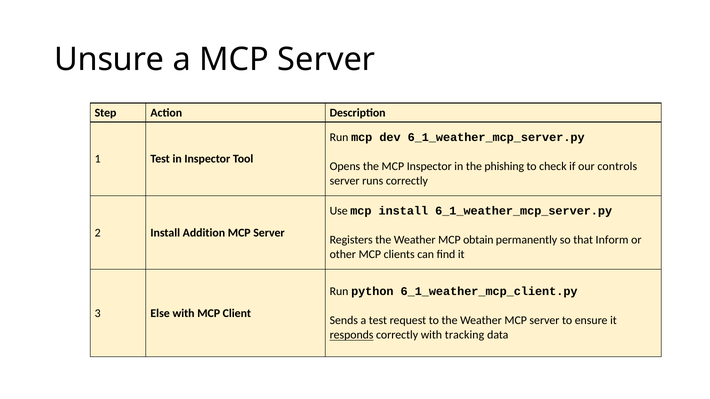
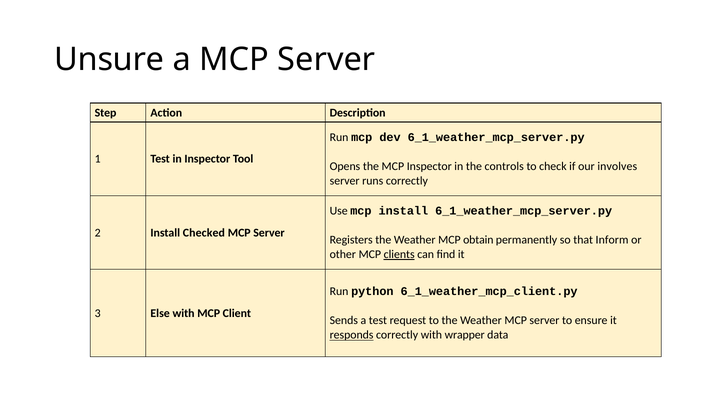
phishing: phishing -> controls (504, 167)
controls: controls -> involves (617, 167)
Addition: Addition -> Checked (204, 233)
clients underline: none -> present (399, 255)
tracking: tracking -> wrapper (465, 335)
